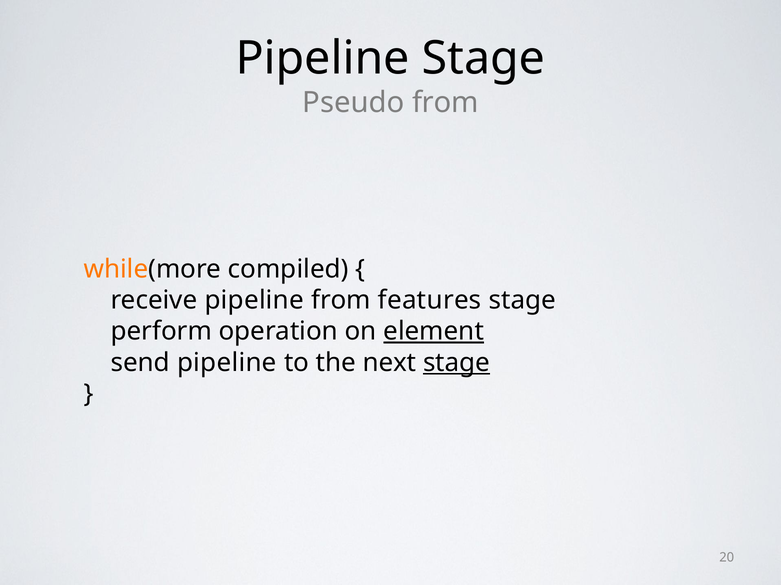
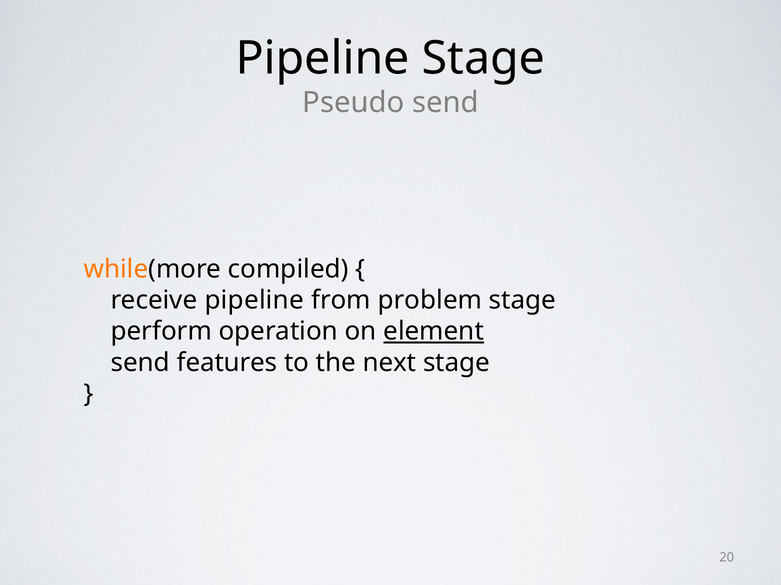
Pseudo from: from -> send (445, 103)
features: features -> problem (430, 301)
send pipeline: pipeline -> features (227, 363)
stage underline: present -> none (457, 363)
